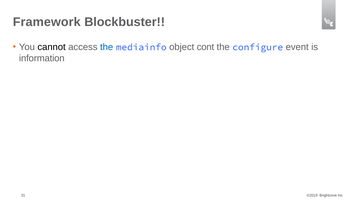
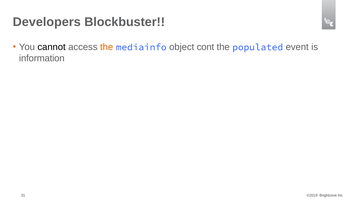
Framework: Framework -> Developers (47, 22)
the colour: blue -> orange (107, 47)
configure: configure -> populated (258, 47)
